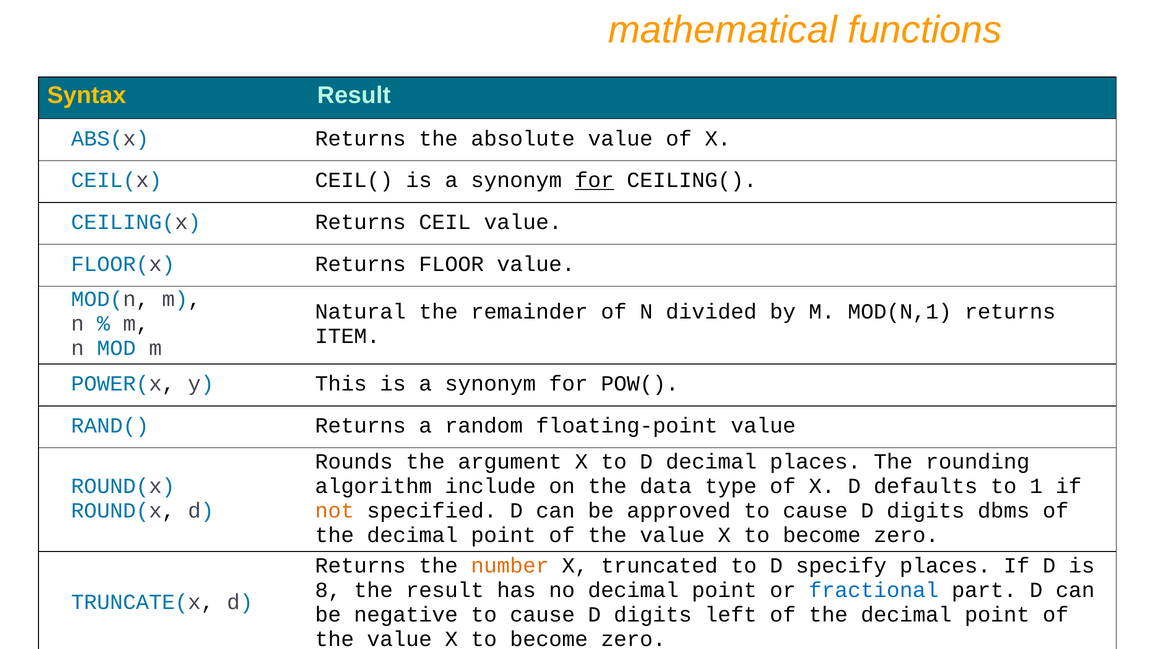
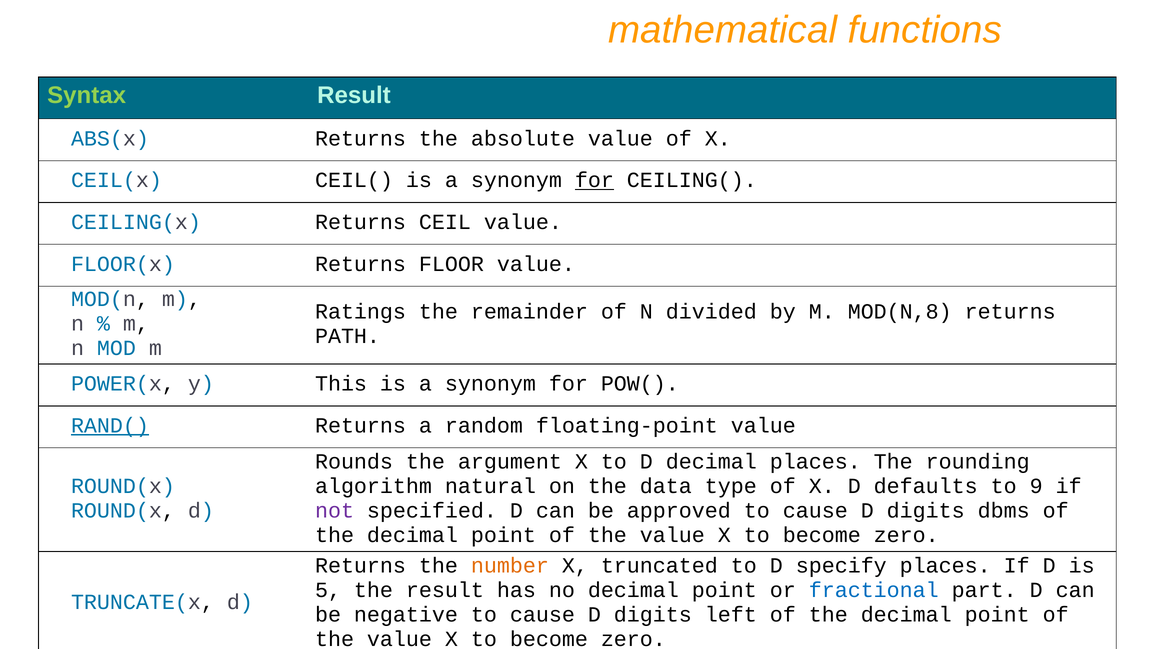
Syntax colour: yellow -> light green (87, 95)
Natural: Natural -> Ratings (360, 312)
MOD(N,1: MOD(N,1 -> MOD(N,8 (900, 312)
ITEM: ITEM -> PATH (348, 336)
RAND( underline: none -> present (110, 426)
include: include -> natural (490, 487)
1: 1 -> 9 (1036, 487)
not colour: orange -> purple (335, 511)
8: 8 -> 5 (328, 591)
